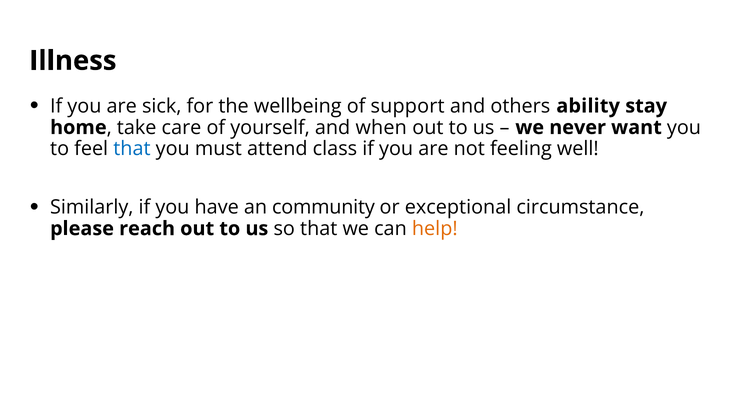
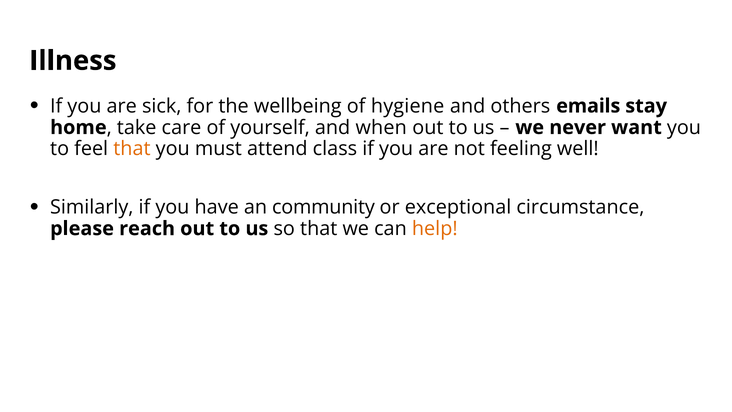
support: support -> hygiene (408, 106)
ability: ability -> emails (588, 106)
that colour: blue -> orange (132, 149)
